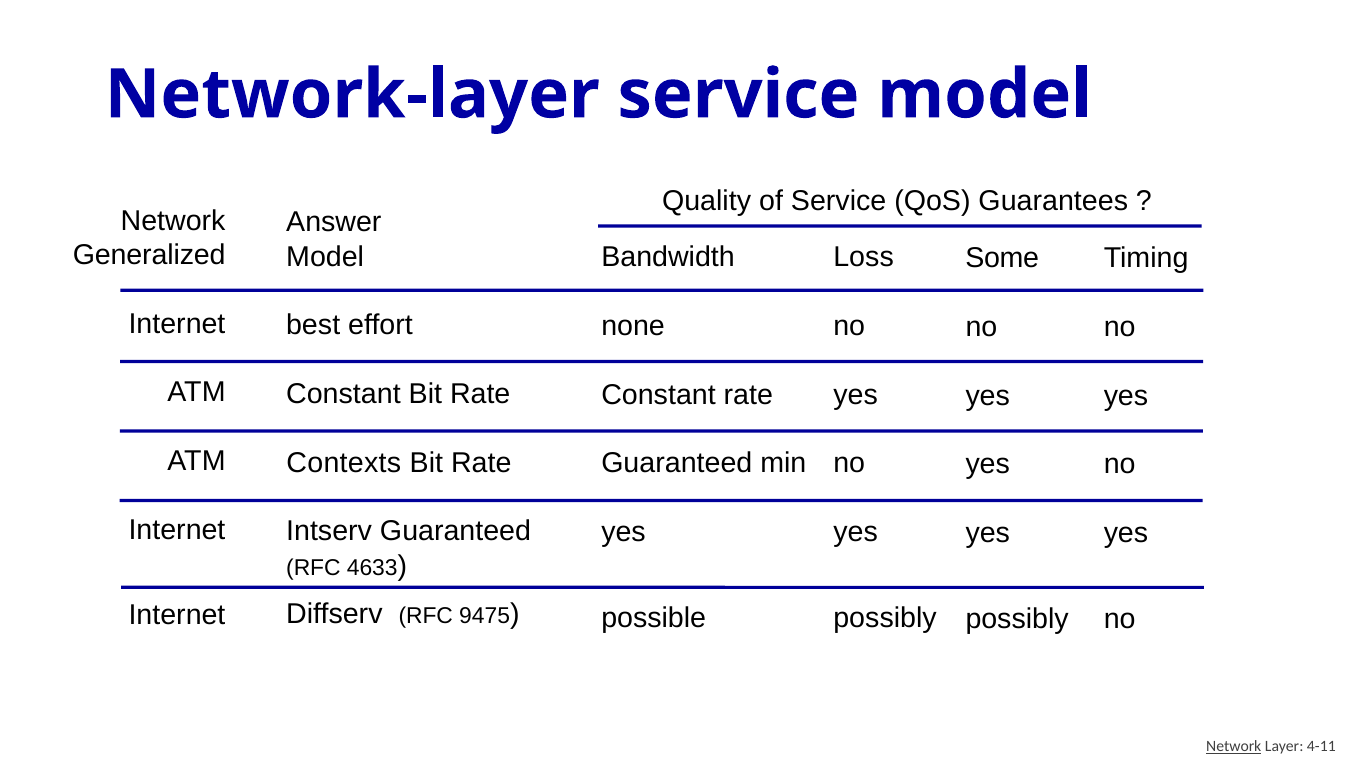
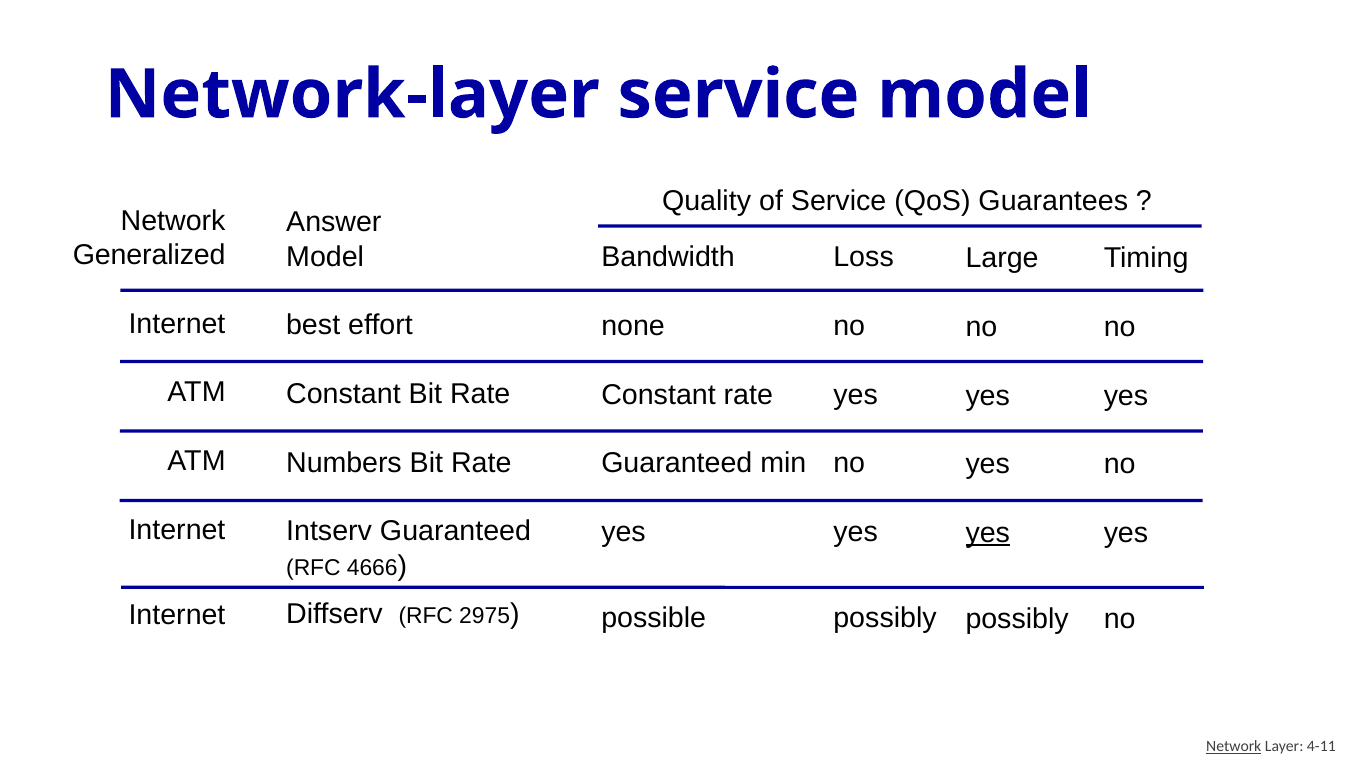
Some: Some -> Large (1002, 258)
Contexts: Contexts -> Numbers (344, 463)
yes underline: none -> present (988, 533)
4633: 4633 -> 4666 (372, 567)
9475: 9475 -> 2975 (485, 616)
